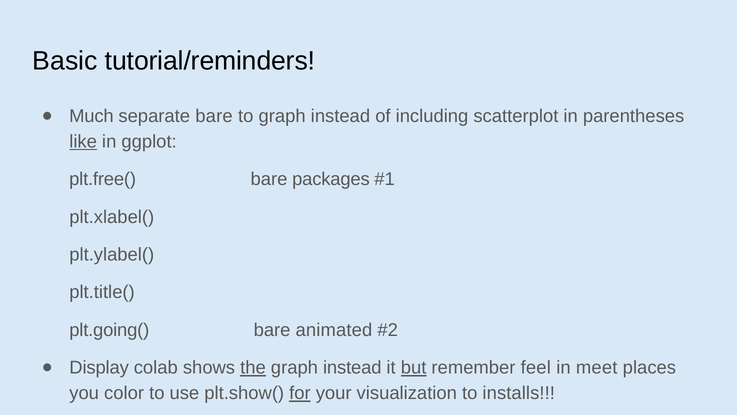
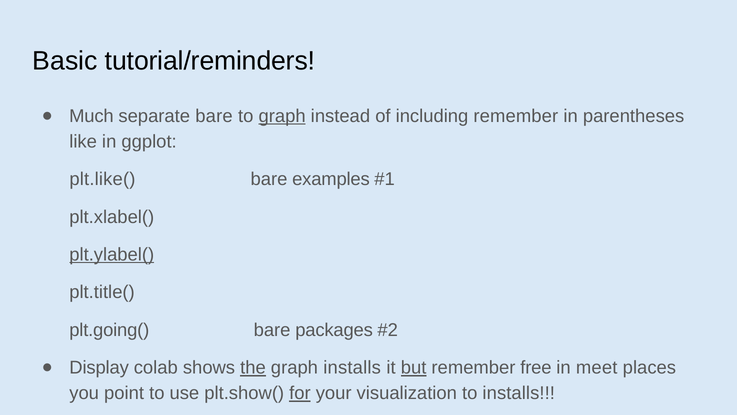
graph underline: none -> present (282, 116)
including scatterplot: scatterplot -> remember (516, 116)
like underline: present -> none (83, 141)
plt.free(: plt.free( -> plt.like( (102, 179)
packages: packages -> examples (331, 179)
plt.ylabel( underline: none -> present (112, 254)
animated: animated -> packages (334, 330)
instead: instead -> installs (352, 367)
feel: feel -> free (536, 367)
color: color -> point (124, 393)
